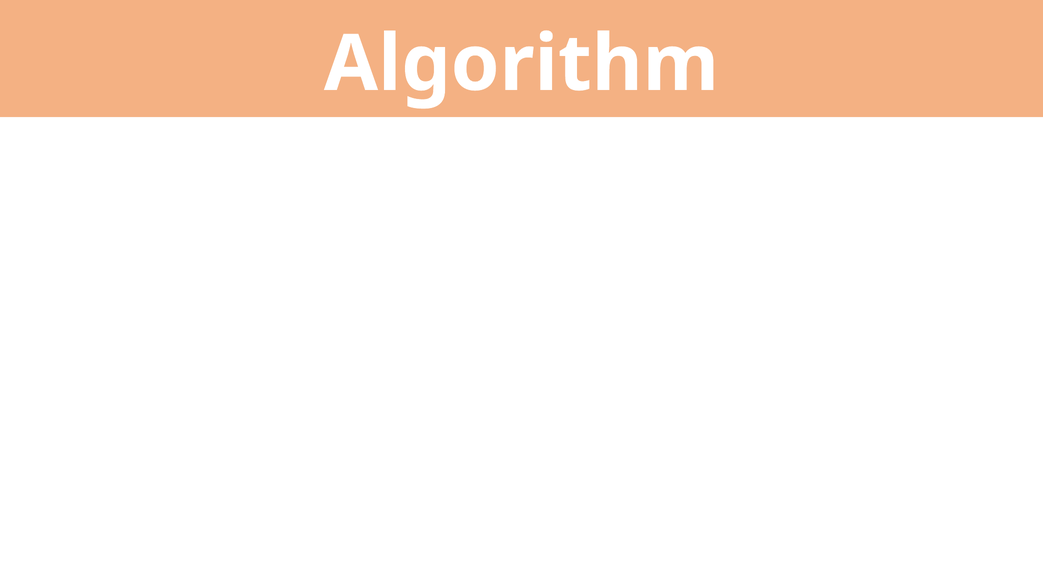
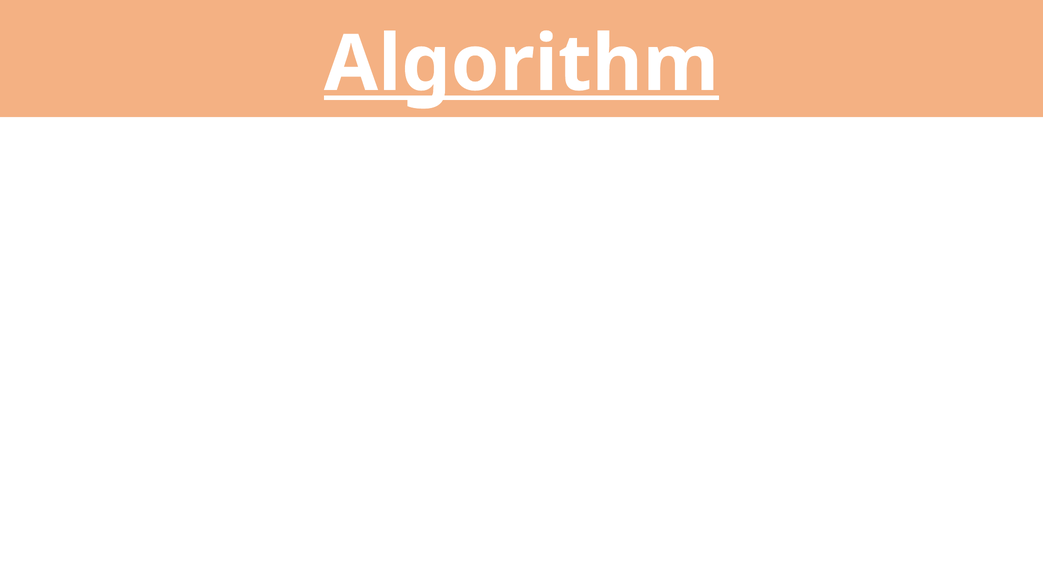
Algorithm underline: none -> present (521, 64)
